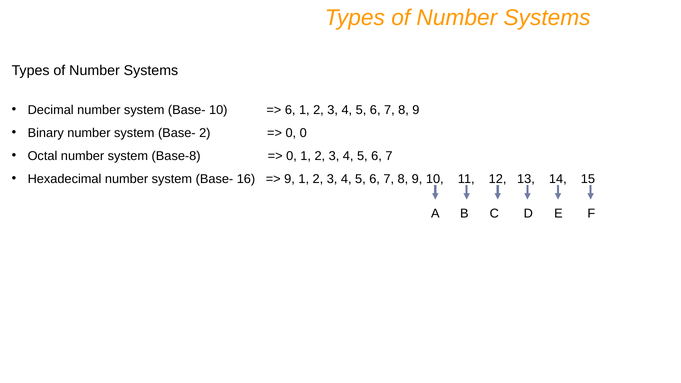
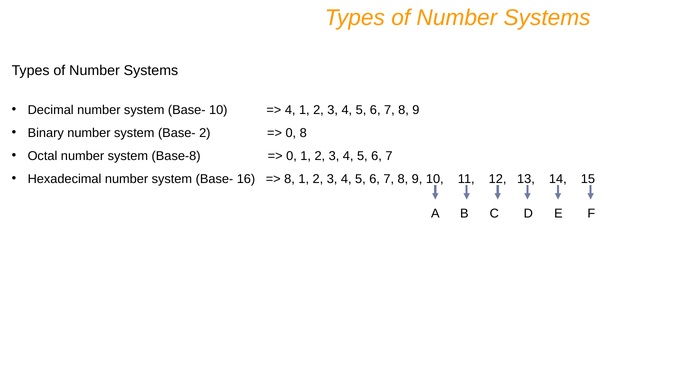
6: 6 -> 4 (290, 110)
0 0: 0 -> 8 (303, 133)
9: 9 -> 8 (290, 179)
